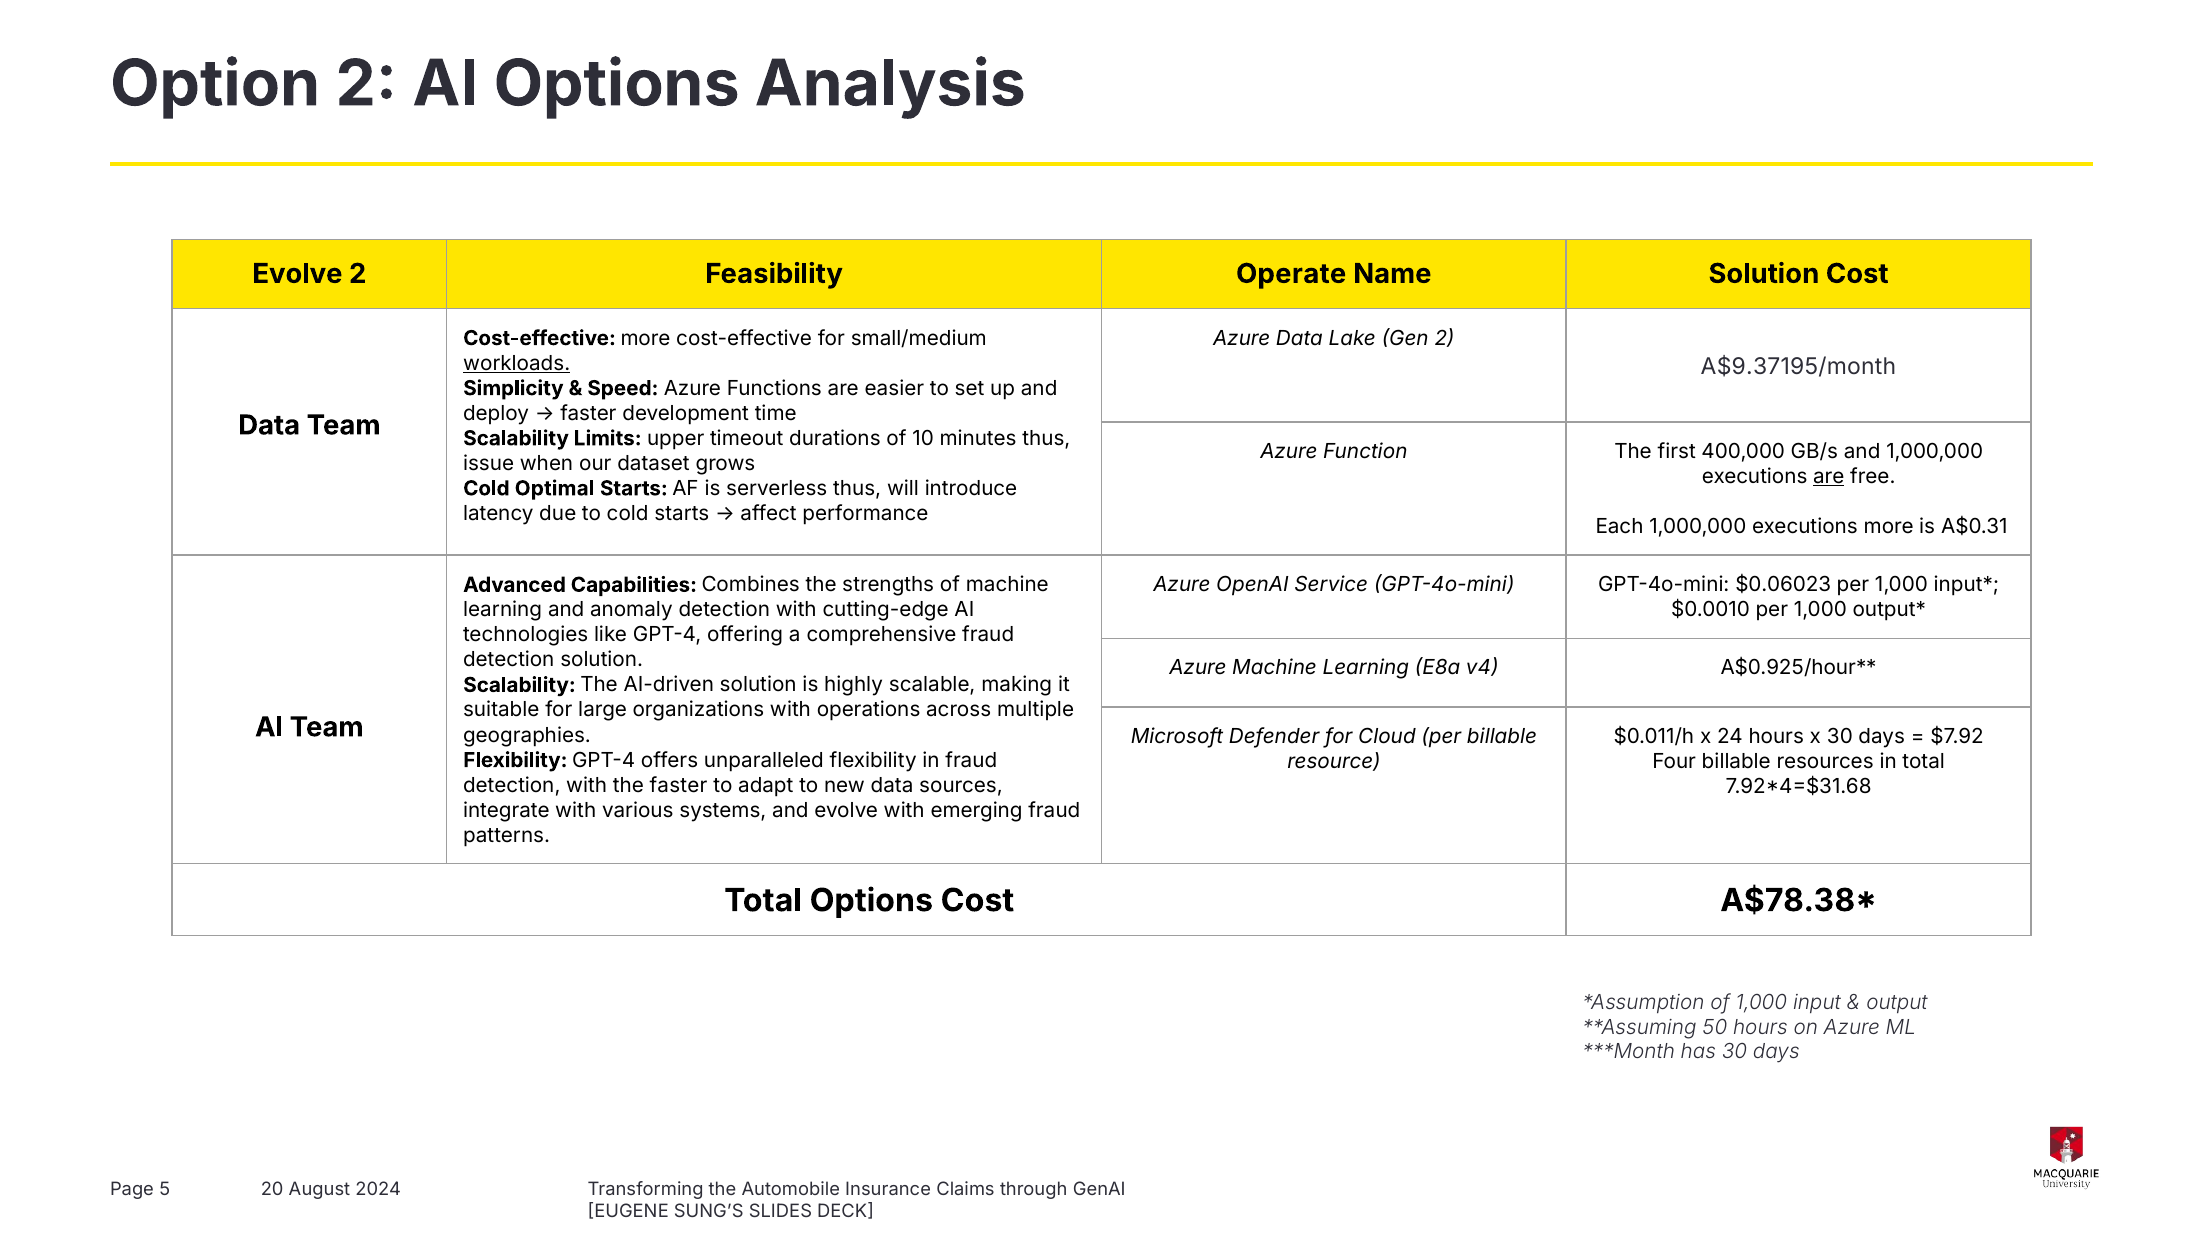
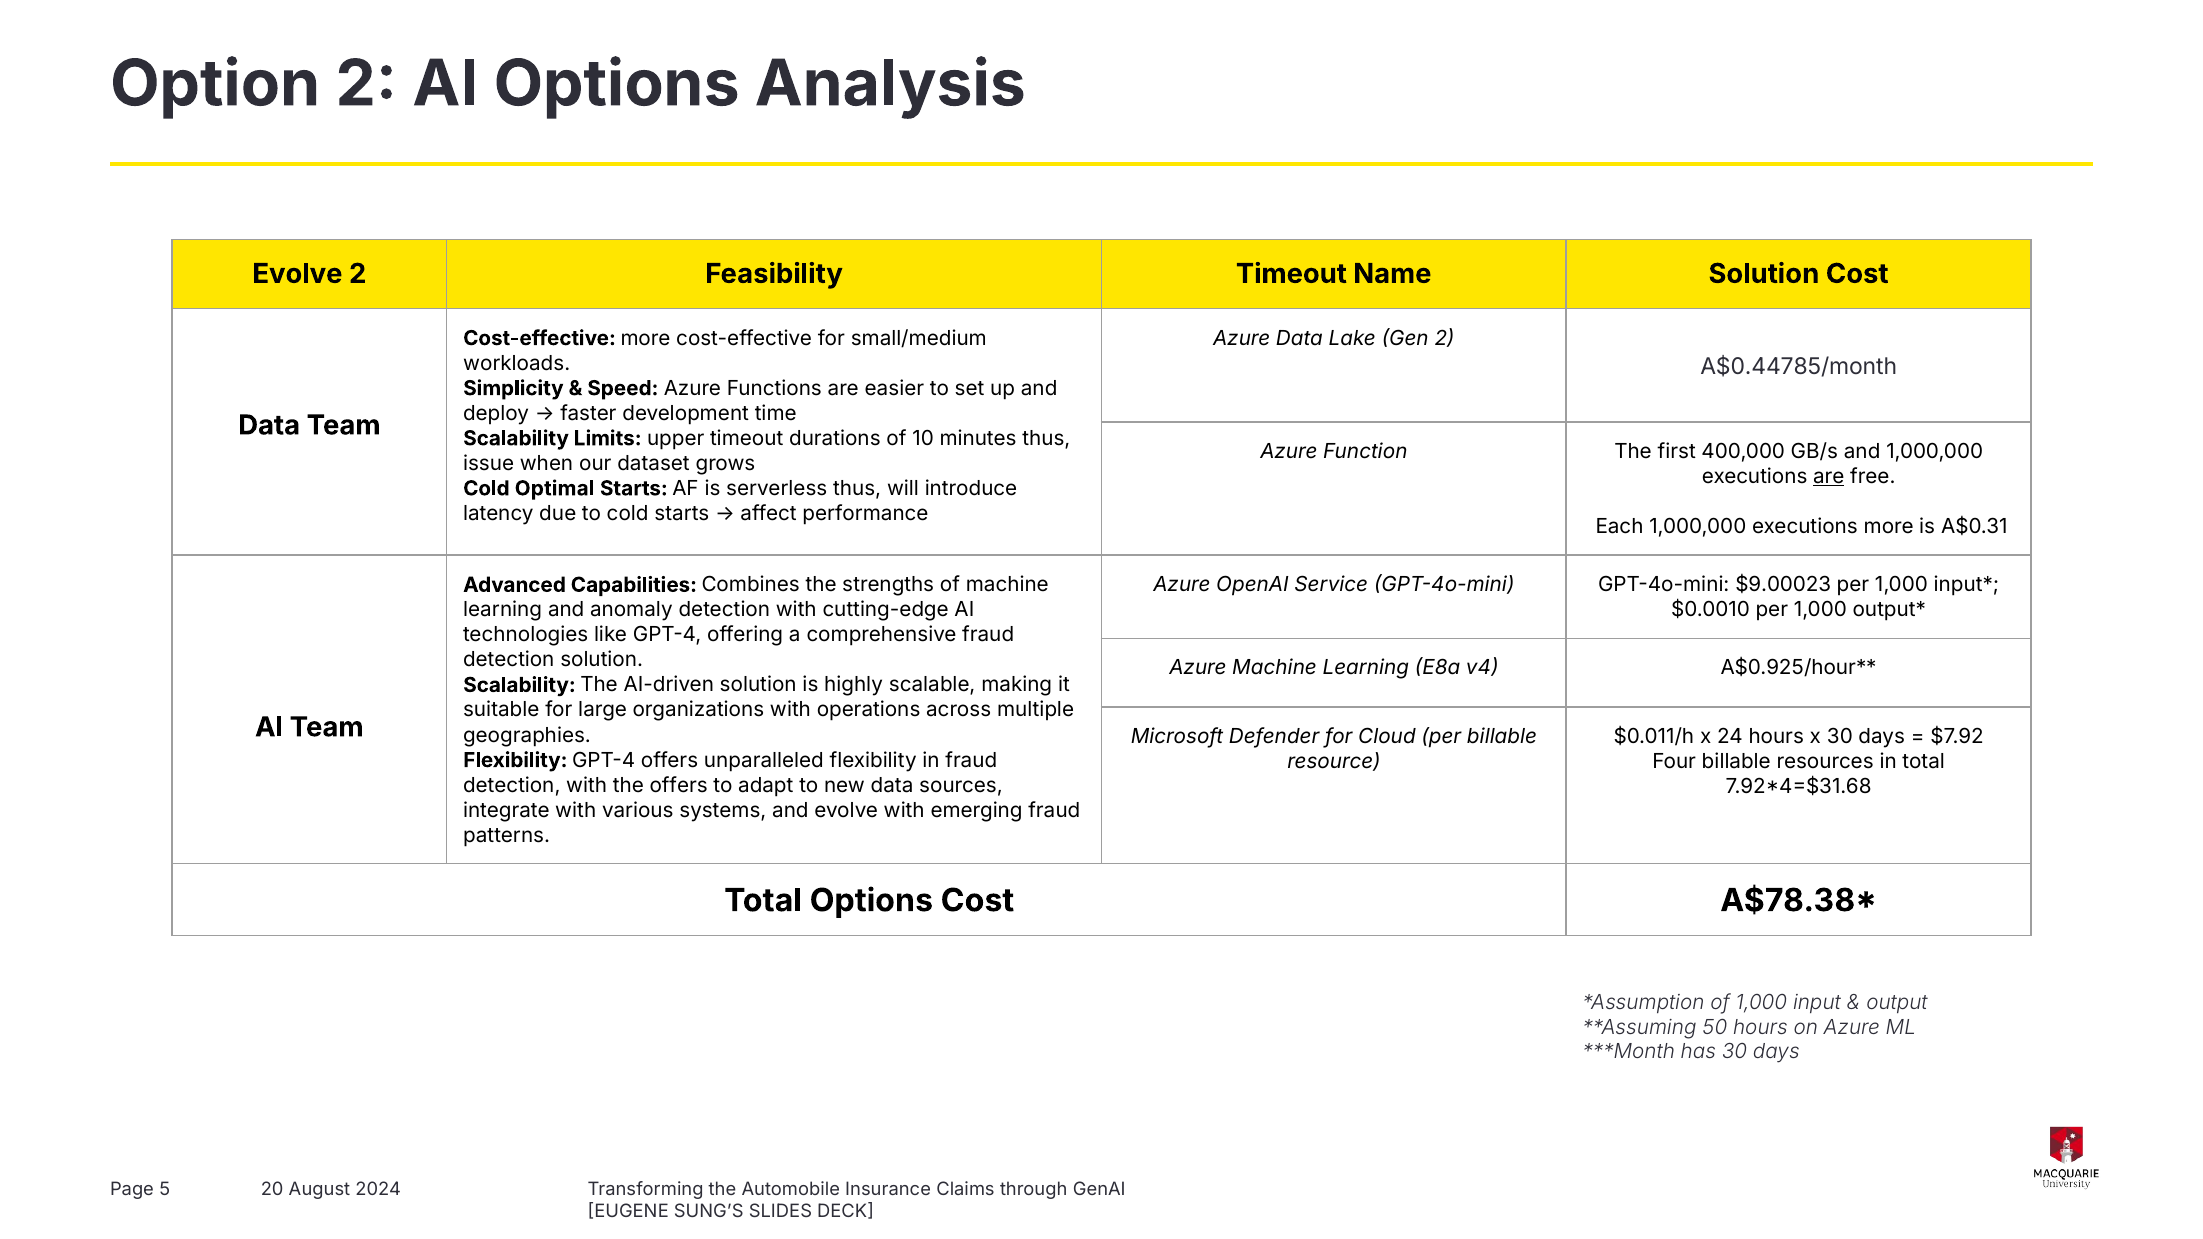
Feasibility Operate: Operate -> Timeout (1291, 274)
workloads underline: present -> none (517, 363)
A$9.37195/month: A$9.37195/month -> A$0.44785/month (1799, 367)
$0.06023: $0.06023 -> $9.00023 (1783, 585)
the faster: faster -> offers (679, 785)
